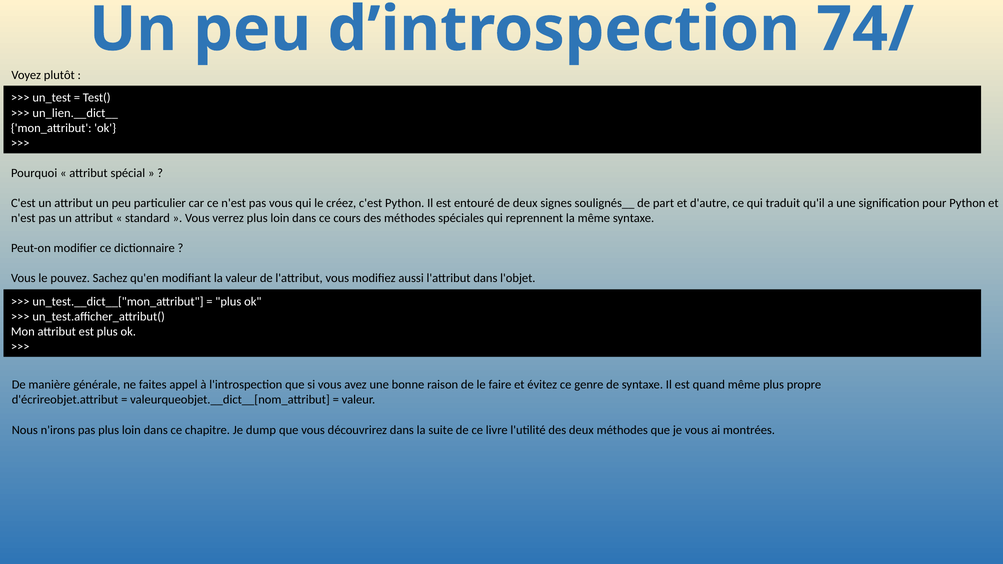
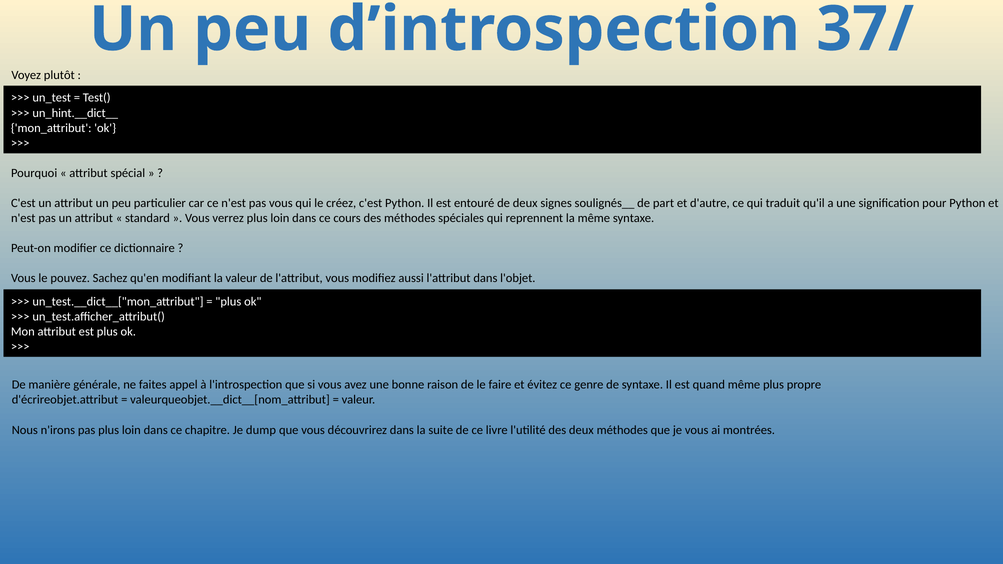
74/: 74/ -> 37/ (865, 29)
un_lien.__dict__: un_lien.__dict__ -> un_hint.__dict__ (75, 113)
